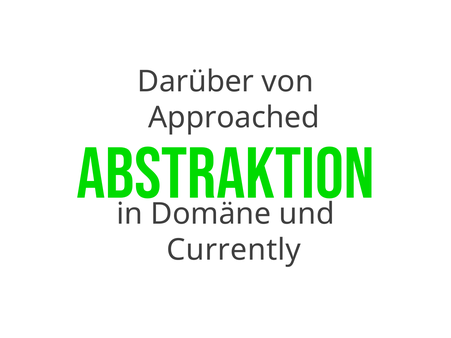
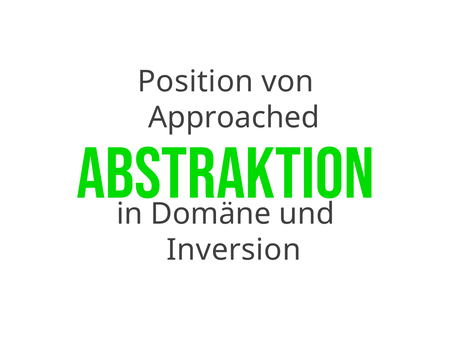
Darüber: Darüber -> Position (195, 82)
Currently: Currently -> Inversion (234, 250)
